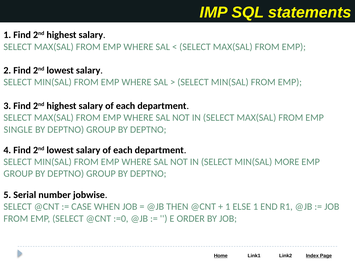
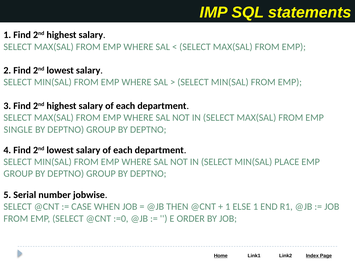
MORE: MORE -> PLACE (287, 162)
